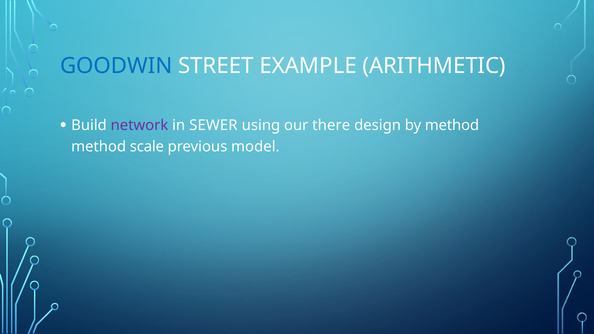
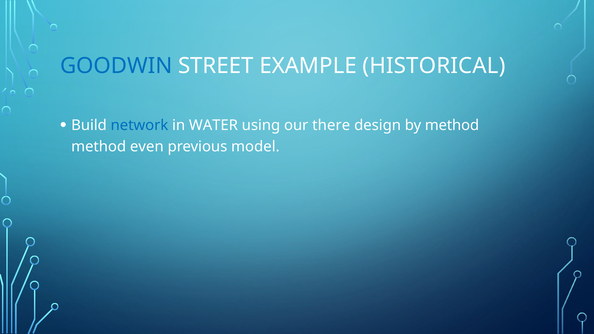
ARITHMETIC: ARITHMETIC -> HISTORICAL (434, 66)
network colour: purple -> blue (139, 125)
SEWER: SEWER -> WATER (213, 125)
scale: scale -> even (147, 147)
